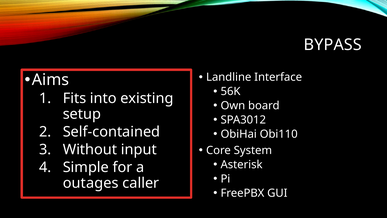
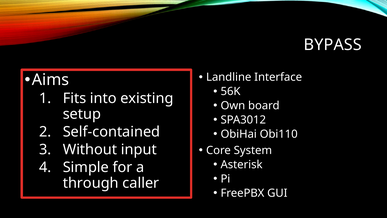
outages: outages -> through (91, 183)
